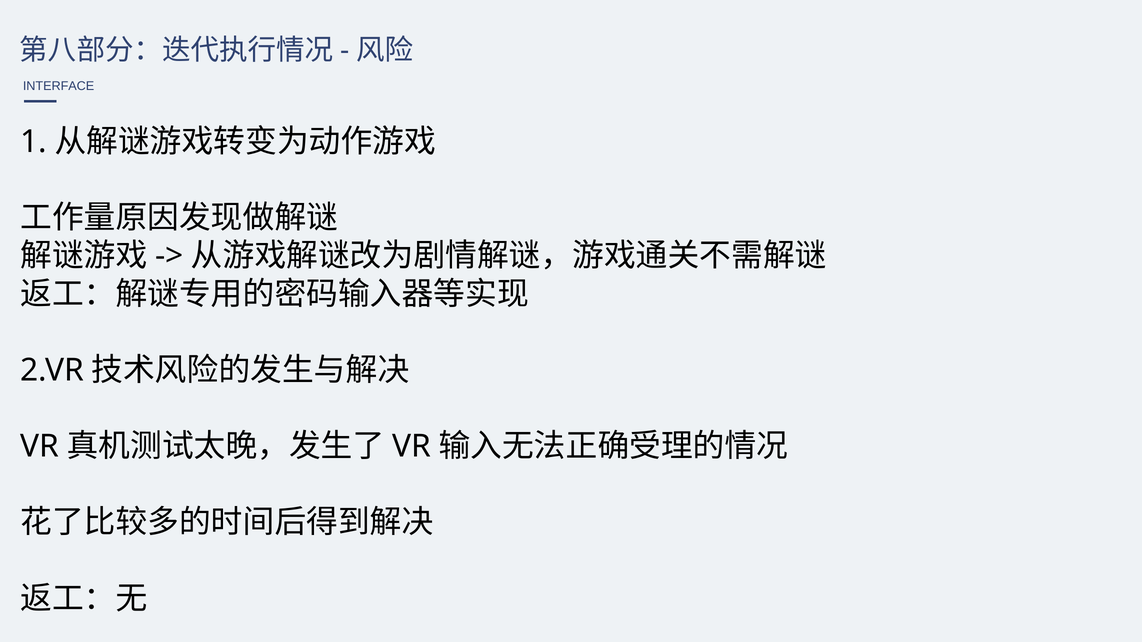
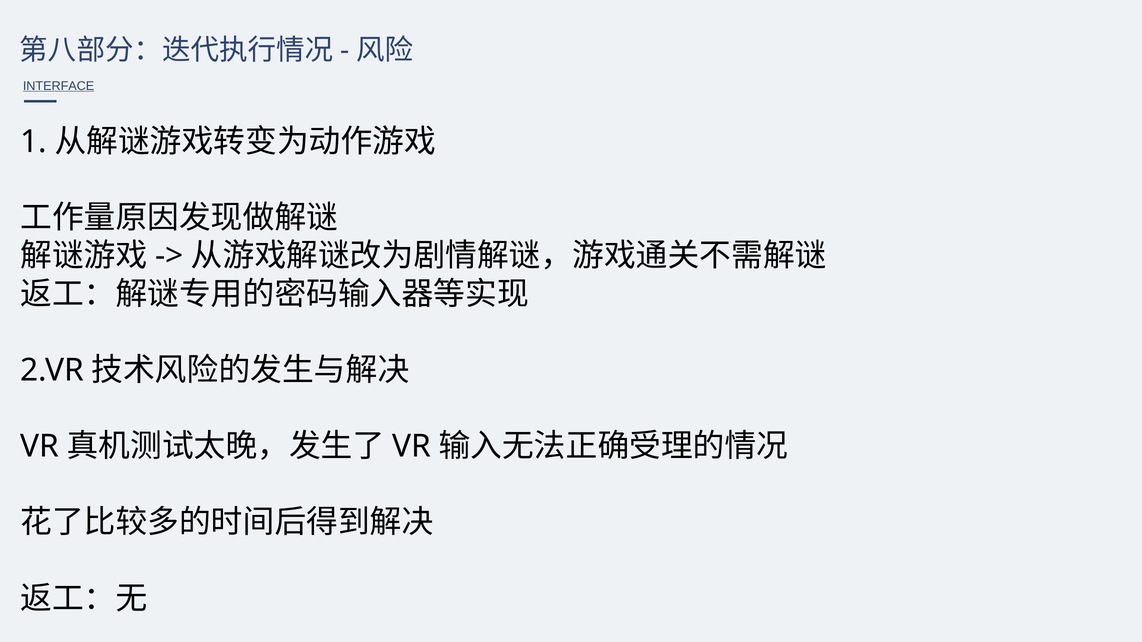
INTERFACE underline: none -> present (59, 86)
